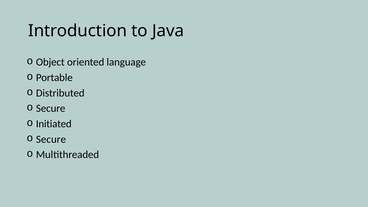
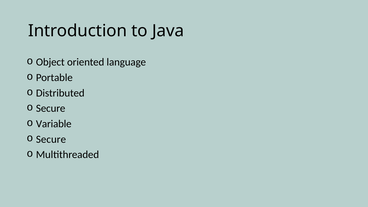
Initiated: Initiated -> Variable (54, 124)
